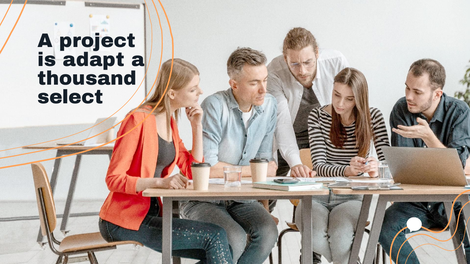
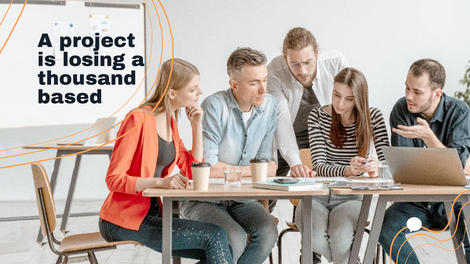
adapt: adapt -> losing (94, 60)
select: select -> based (70, 97)
